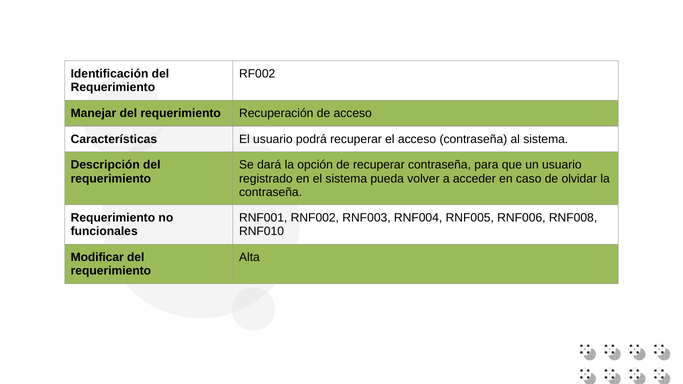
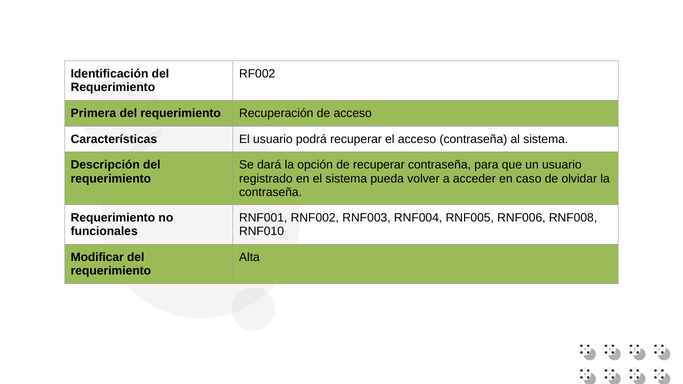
Manejar: Manejar -> Primera (93, 113)
